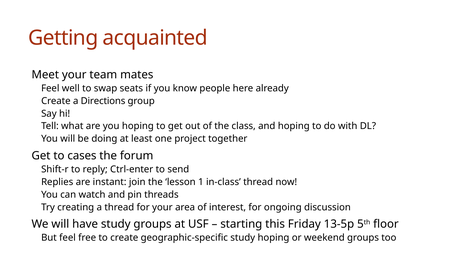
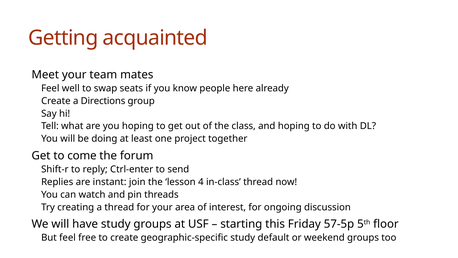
cases: cases -> come (82, 155)
1: 1 -> 4 (201, 182)
13-5p: 13-5p -> 57-5p (339, 224)
study hoping: hoping -> default (273, 237)
